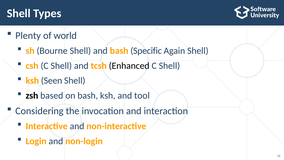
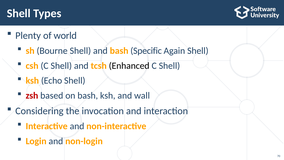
Seen: Seen -> Echo (52, 81)
zsh colour: black -> red (32, 95)
tool: tool -> wall (142, 95)
